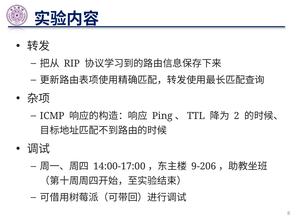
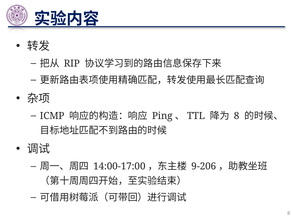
2: 2 -> 8 (237, 116)
